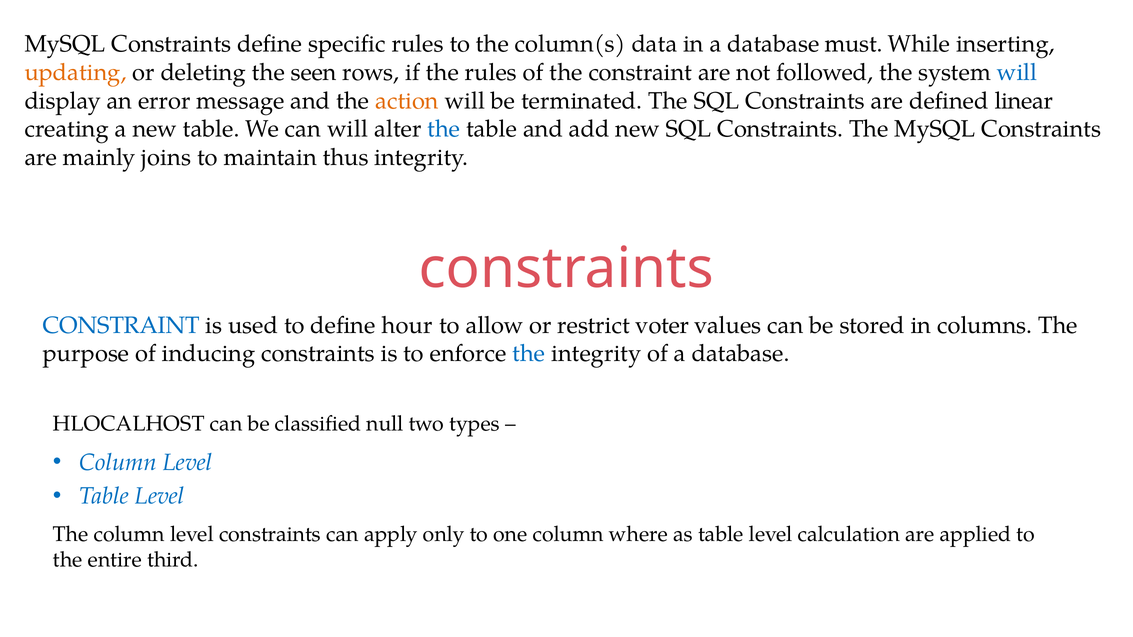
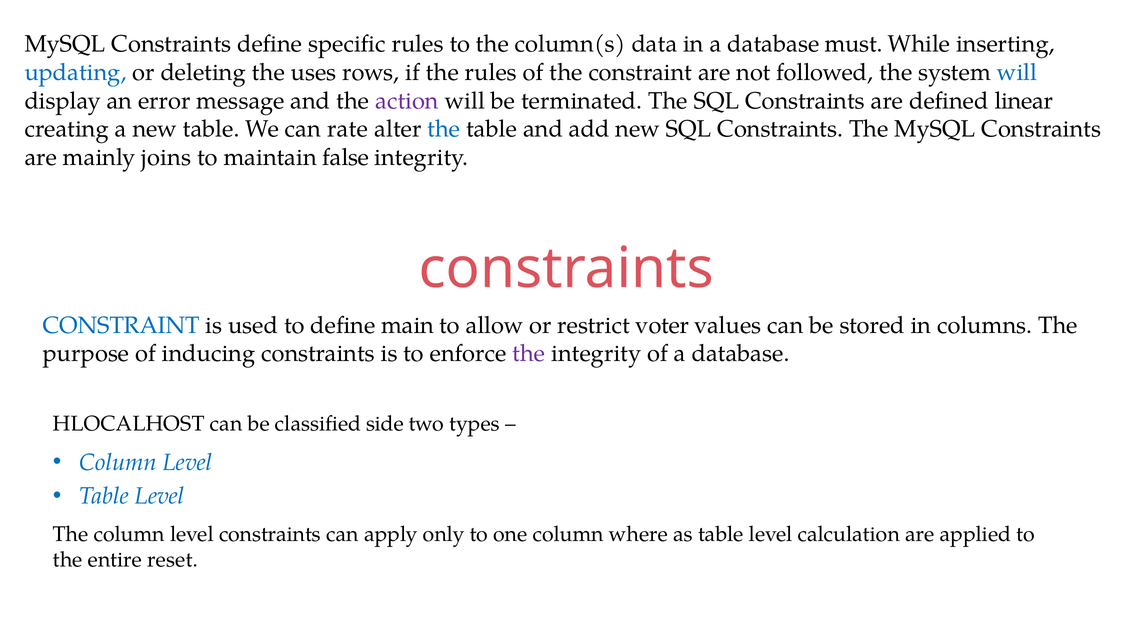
updating colour: orange -> blue (76, 73)
seen: seen -> uses (314, 73)
action colour: orange -> purple (407, 101)
can will: will -> rate (348, 129)
thus: thus -> false (346, 158)
hour: hour -> main (408, 325)
the colour: blue -> purple (529, 354)
null: null -> side (385, 424)
third: third -> reset (173, 560)
